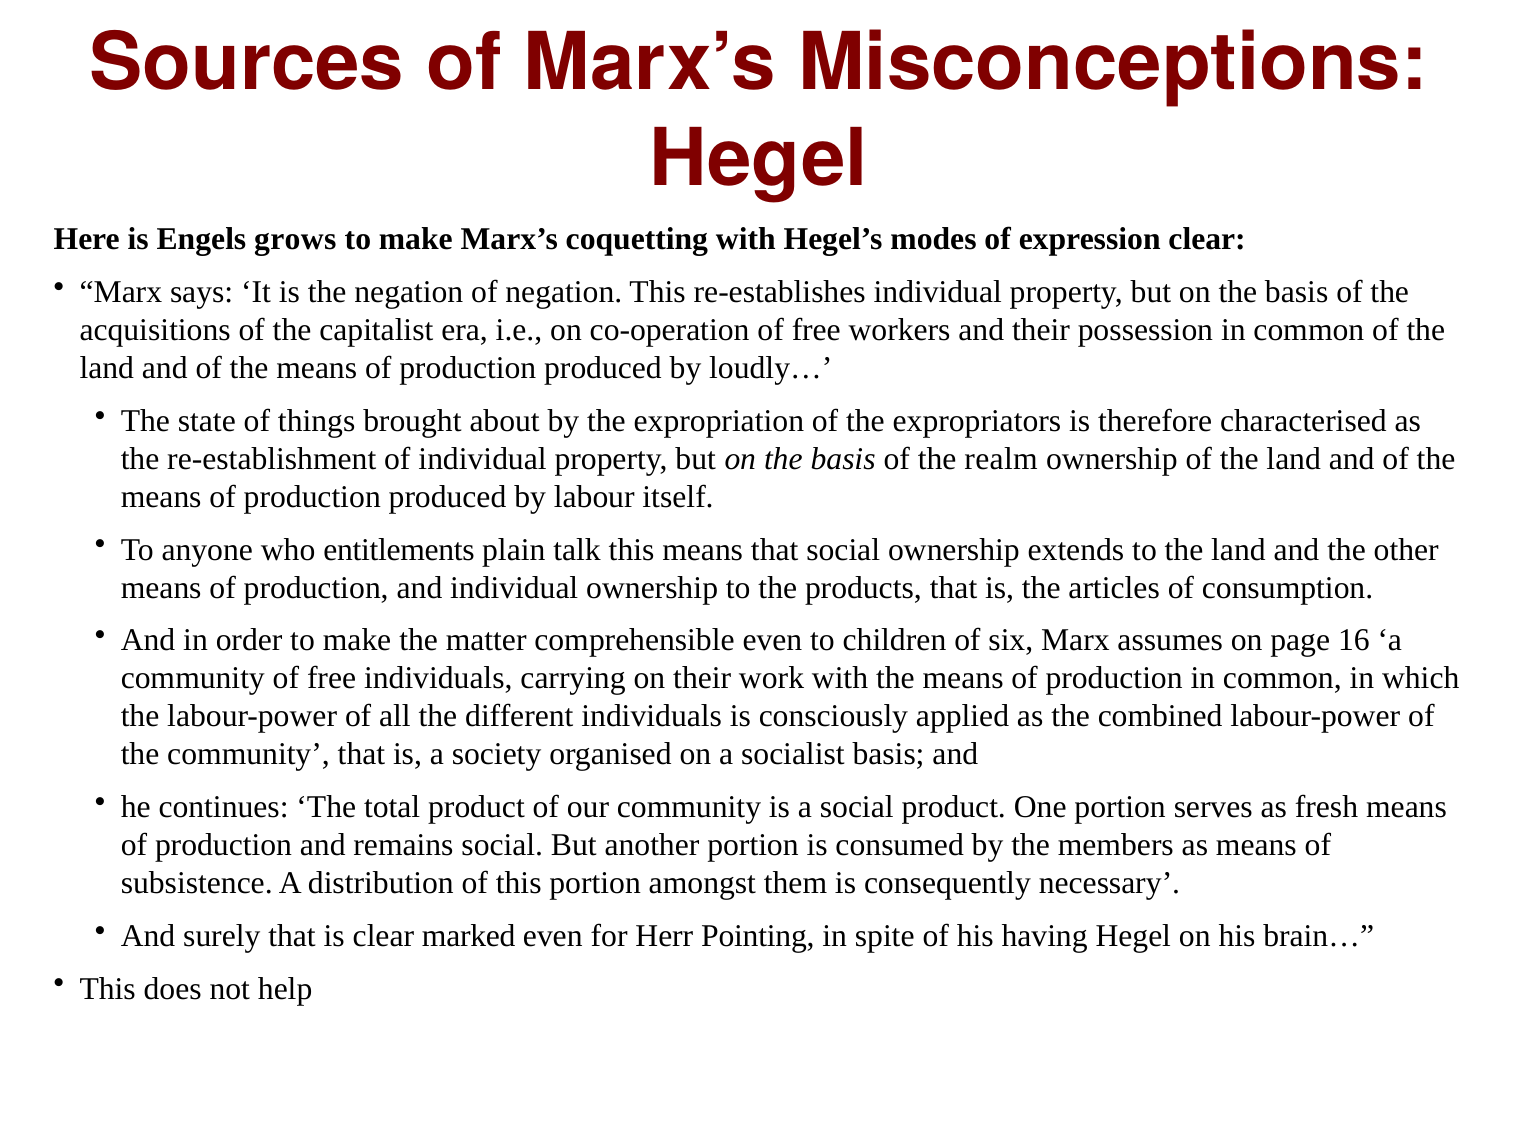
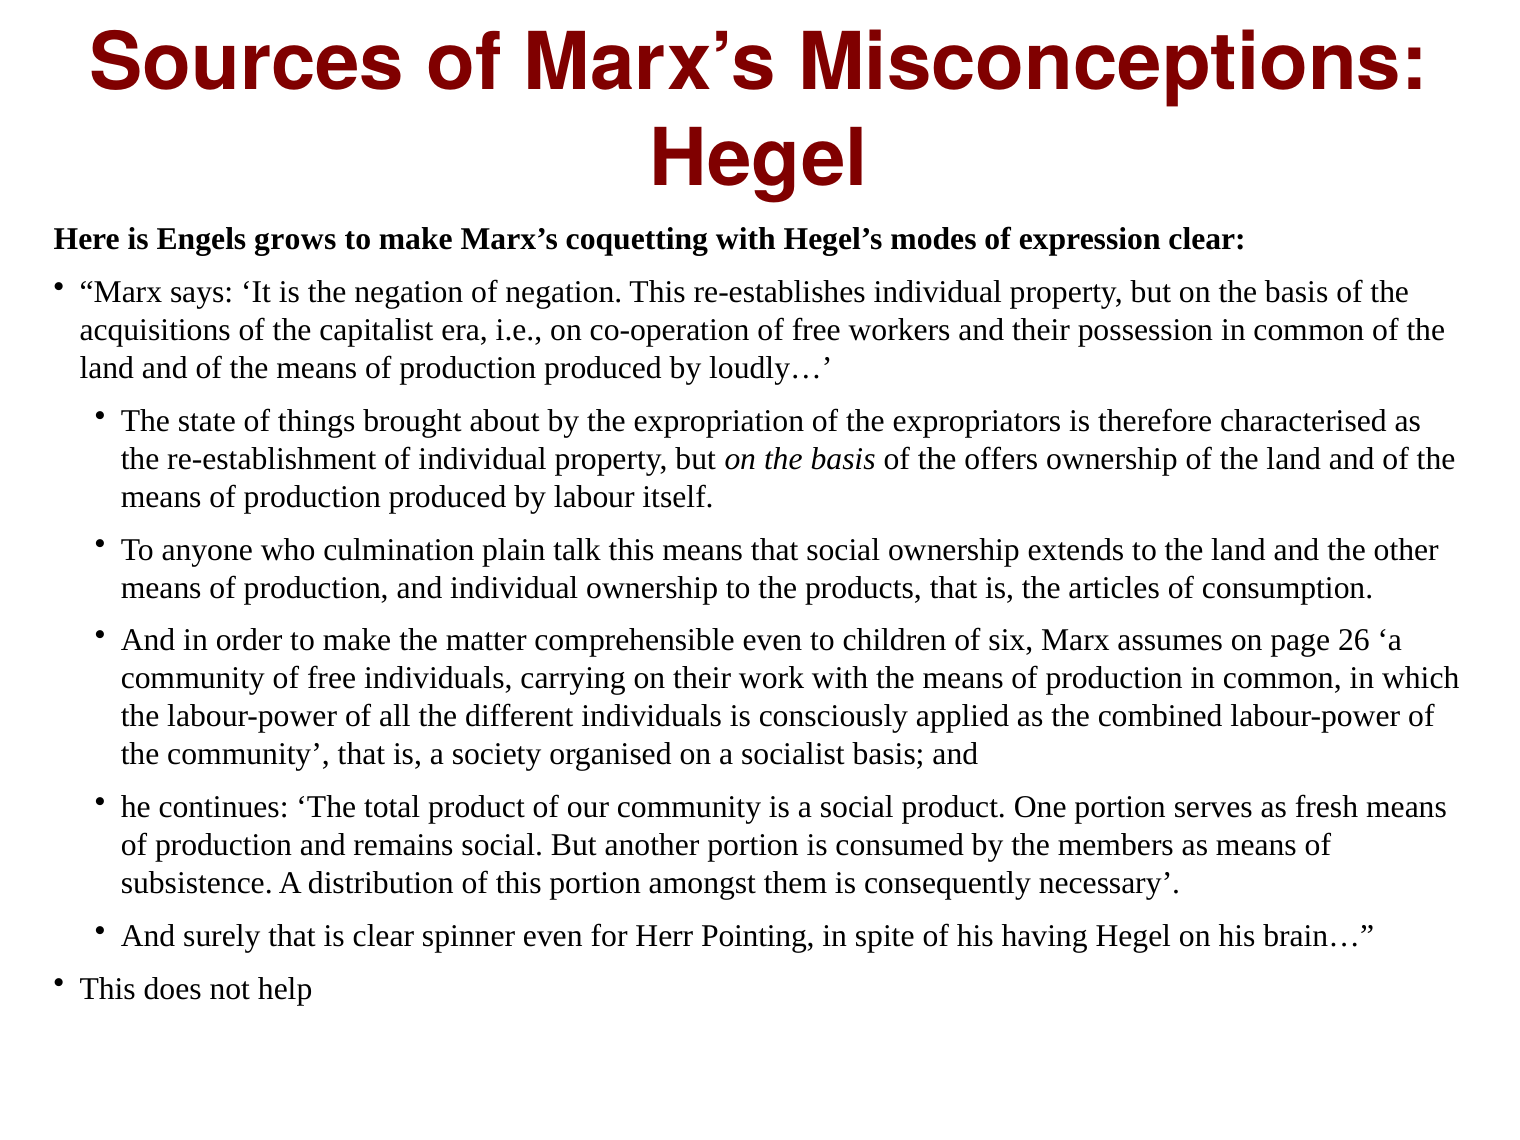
realm: realm -> offers (1001, 459)
entitlements: entitlements -> culmination (399, 550)
16: 16 -> 26 (1354, 640)
marked: marked -> spinner (469, 936)
